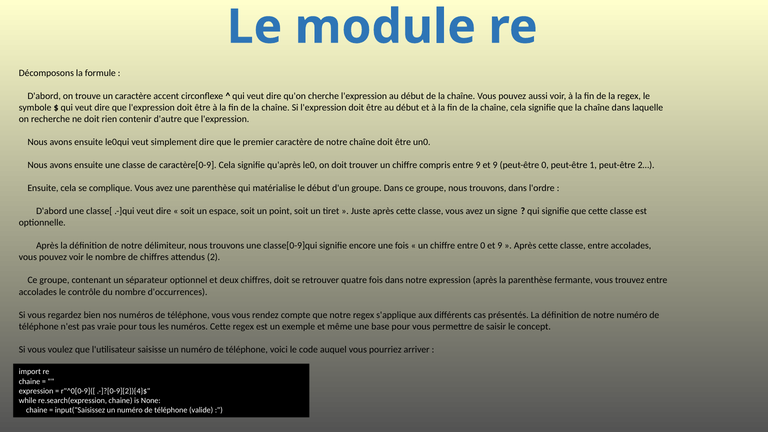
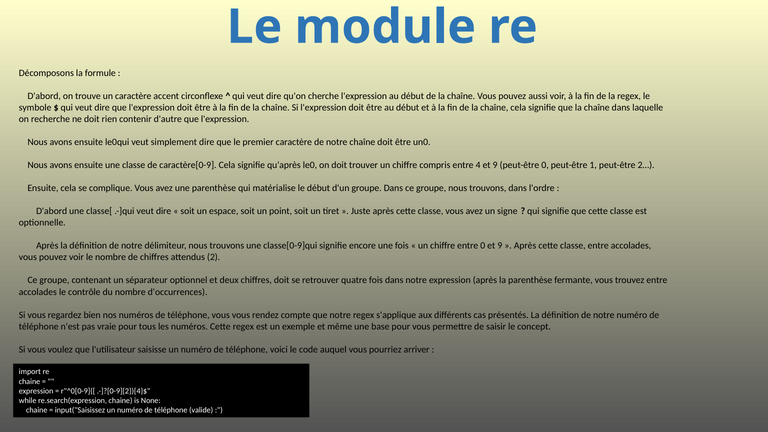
entre 9: 9 -> 4 (478, 165)
